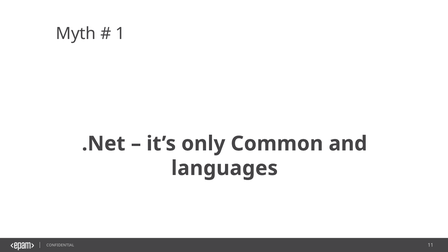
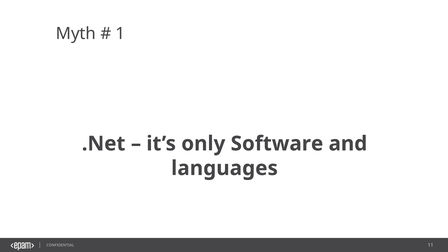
Common: Common -> Software (277, 144)
